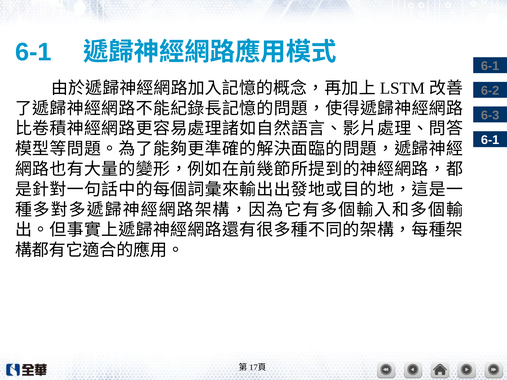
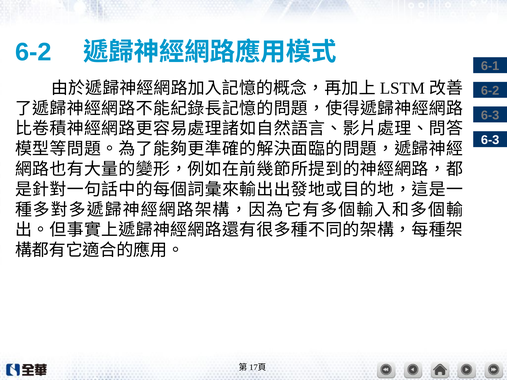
6-1: 6-1 -> 6-2 (33, 52)
6-1: 6-1 -> 6-3 (490, 140)
